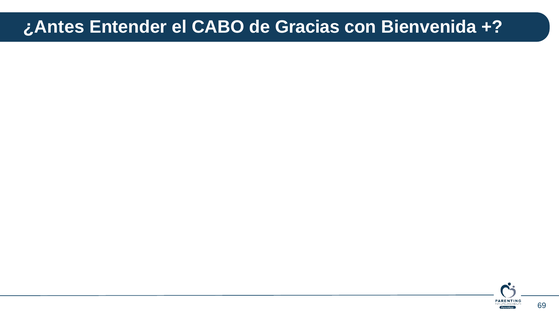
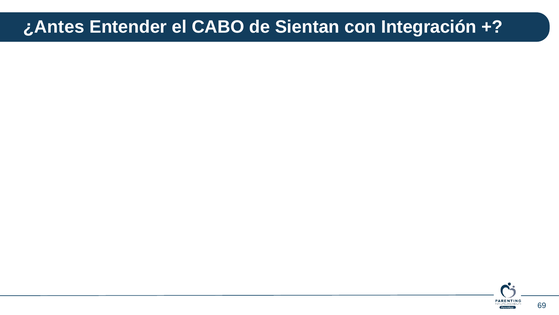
Gracias: Gracias -> Sientan (307, 27)
Bienvenida: Bienvenida -> Integración (429, 27)
